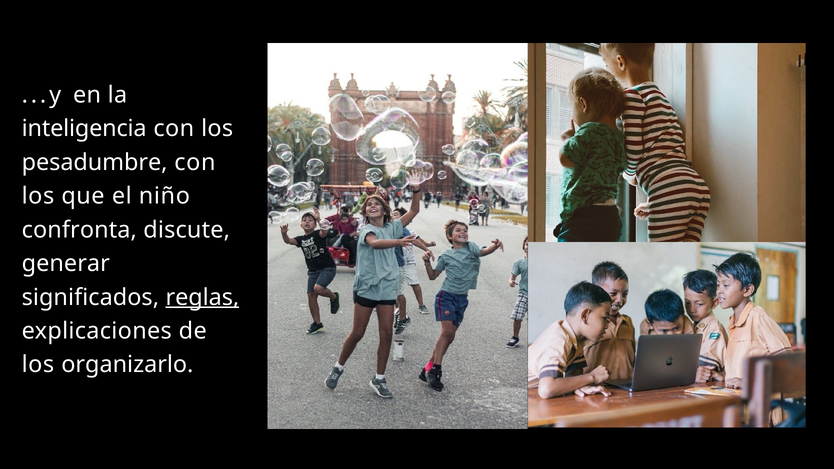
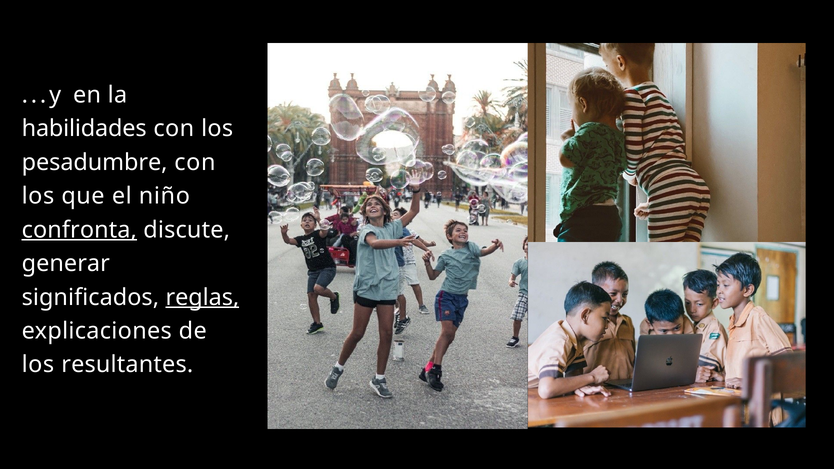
inteligencia: inteligencia -> habilidades (84, 129)
confronta underline: none -> present (79, 230)
organizarlo: organizarlo -> resultantes (127, 365)
